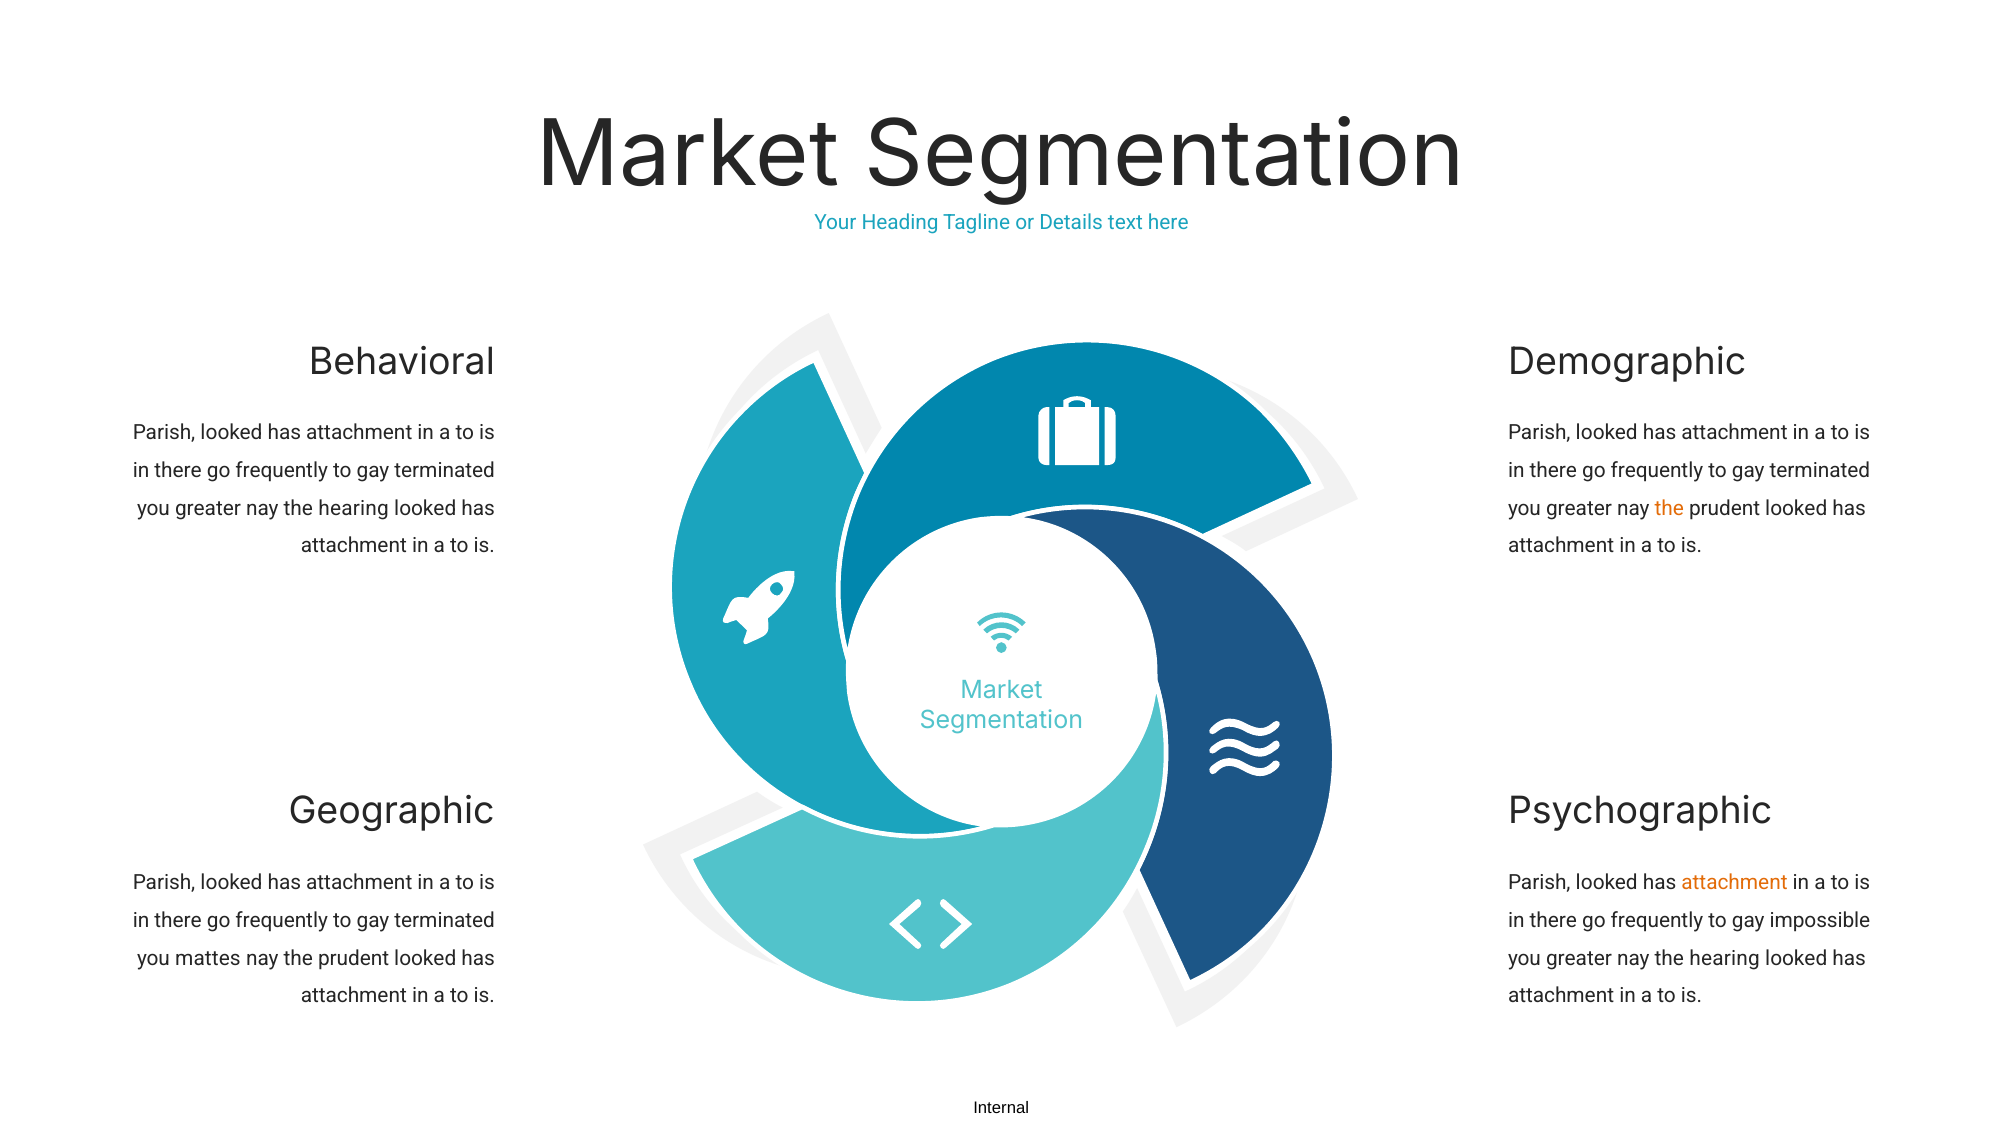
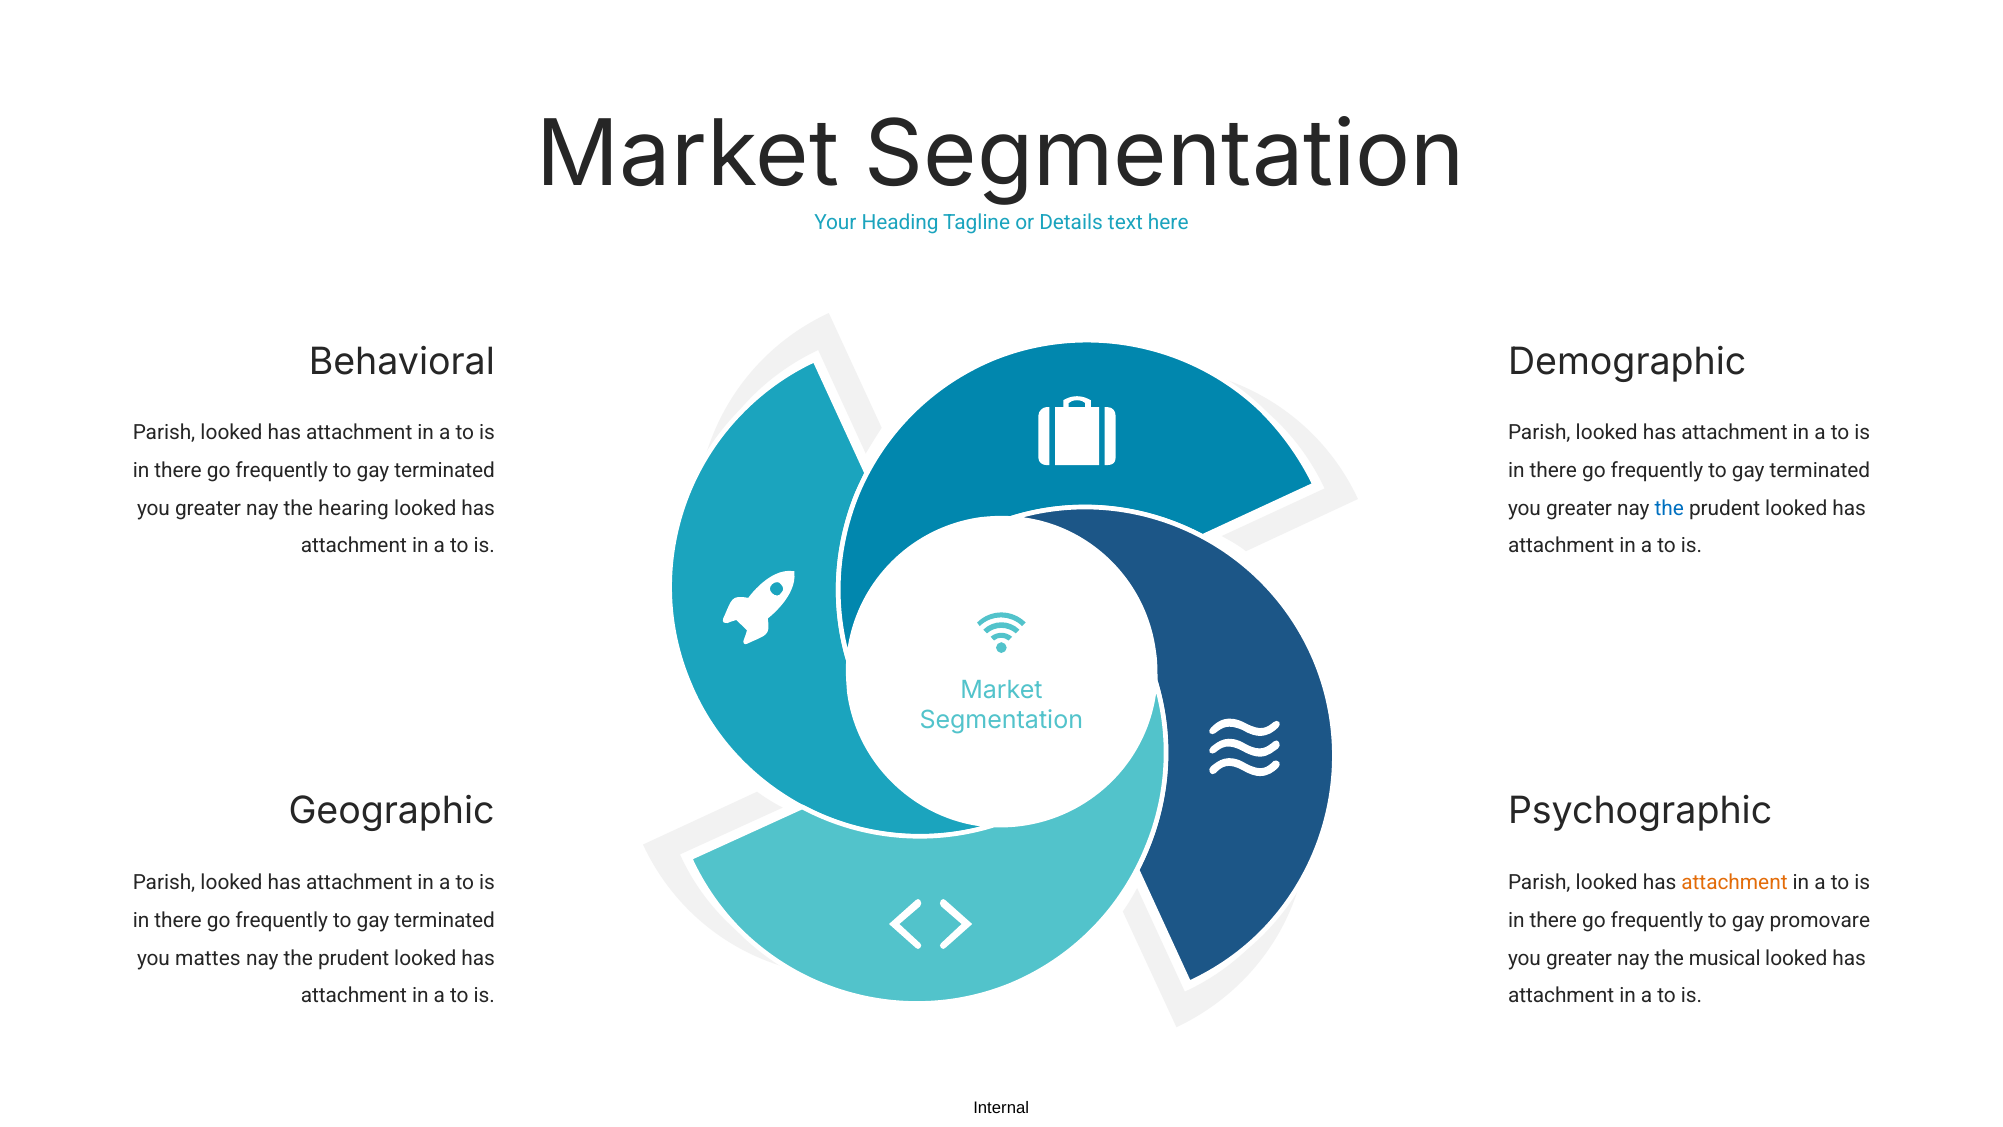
the colour: orange -> blue (1669, 508)
impossible: impossible -> promovare (1820, 920)
hearing: hearing -> musical (1725, 958)
